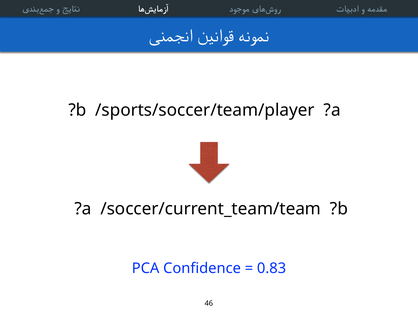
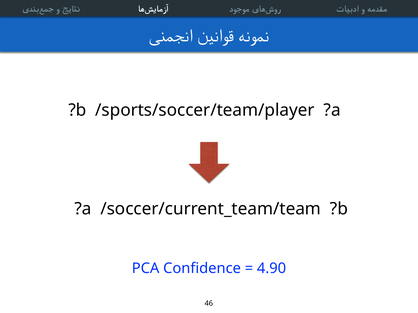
0.83: 0.83 -> 4.90 (272, 269)
